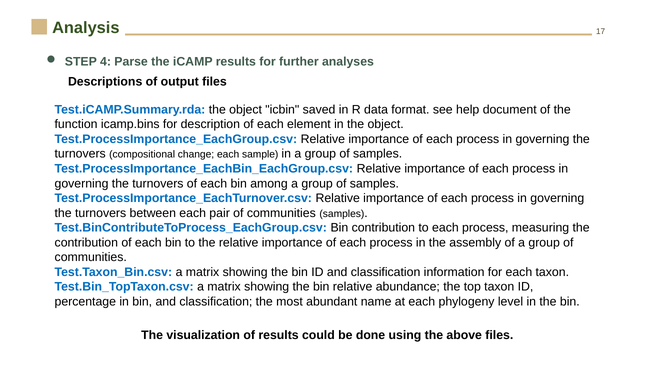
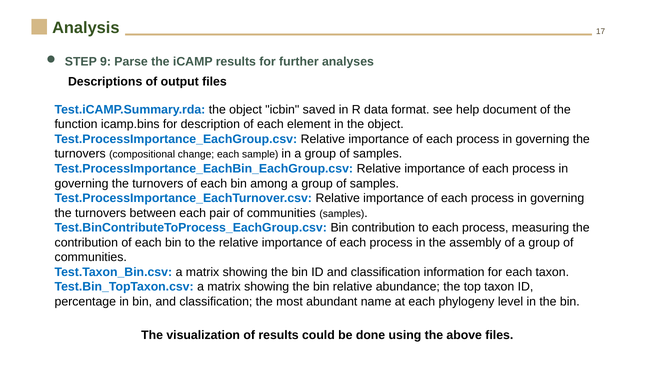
4: 4 -> 9 (105, 62)
